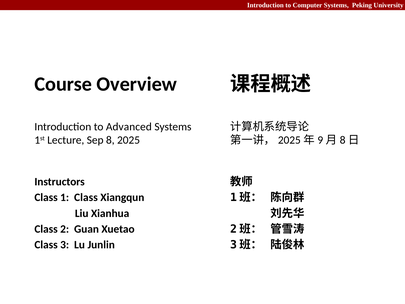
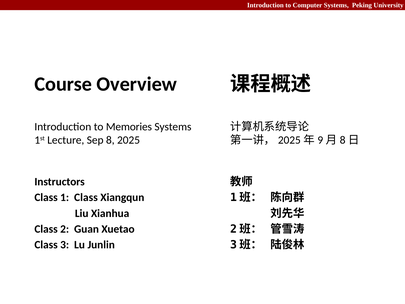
Advanced: Advanced -> Memories (129, 127)
